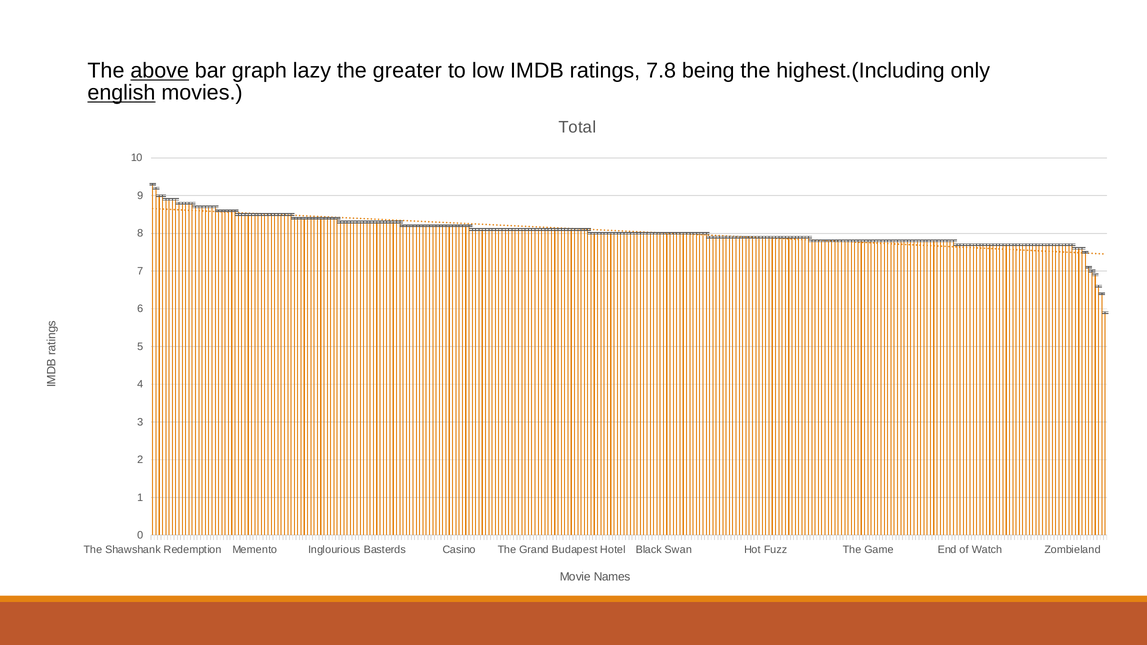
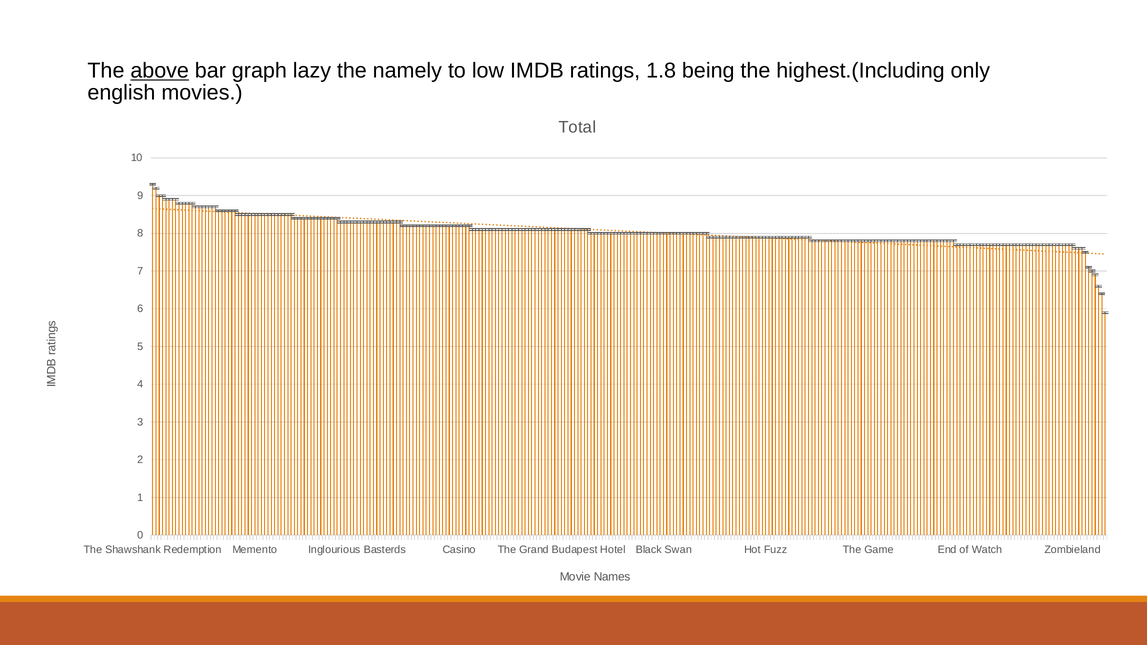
greater: greater -> namely (407, 71)
7.8: 7.8 -> 1.8 (661, 71)
english underline: present -> none (121, 93)
